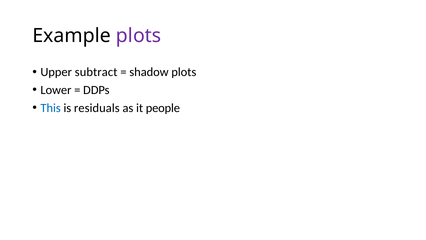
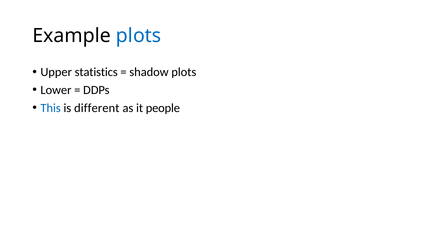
plots colour: purple -> blue (139, 36)
subtract: subtract -> statistics (96, 72)
residuals: residuals -> different (97, 108)
